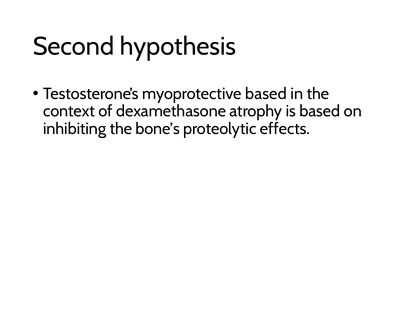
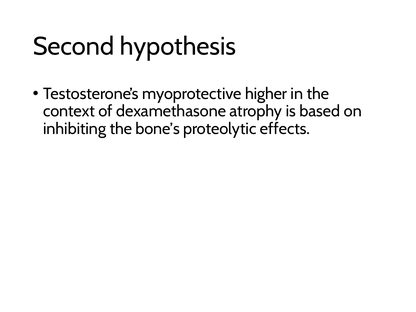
myoprotective based: based -> higher (266, 94)
